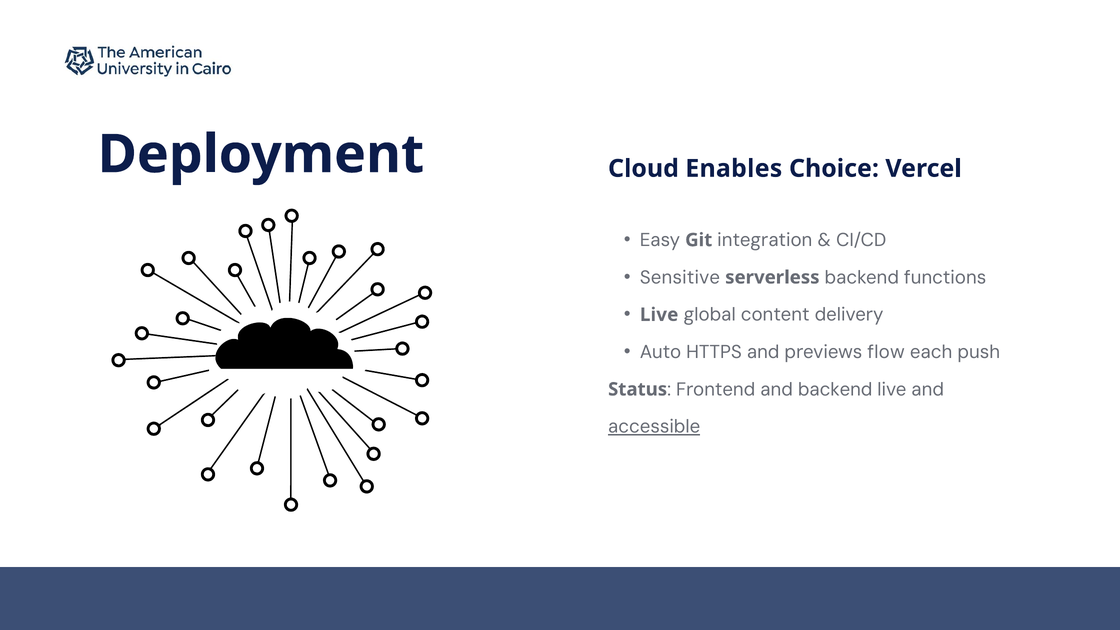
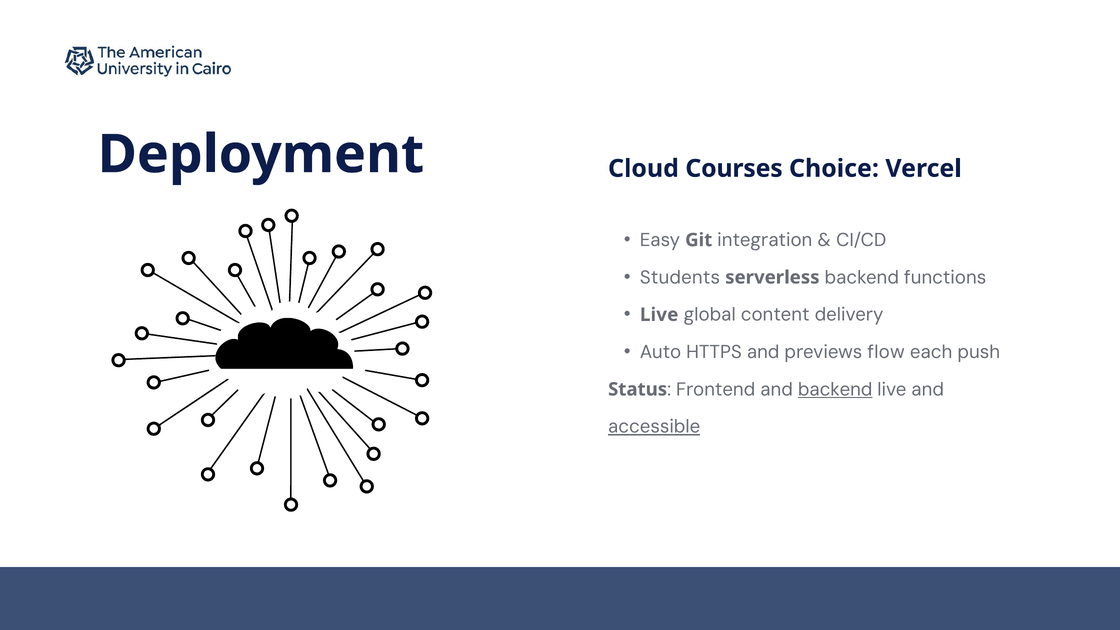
Enables: Enables -> Courses (734, 169)
Sensitive: Sensitive -> Students (680, 277)
backend underline: none -> present (835, 389)
